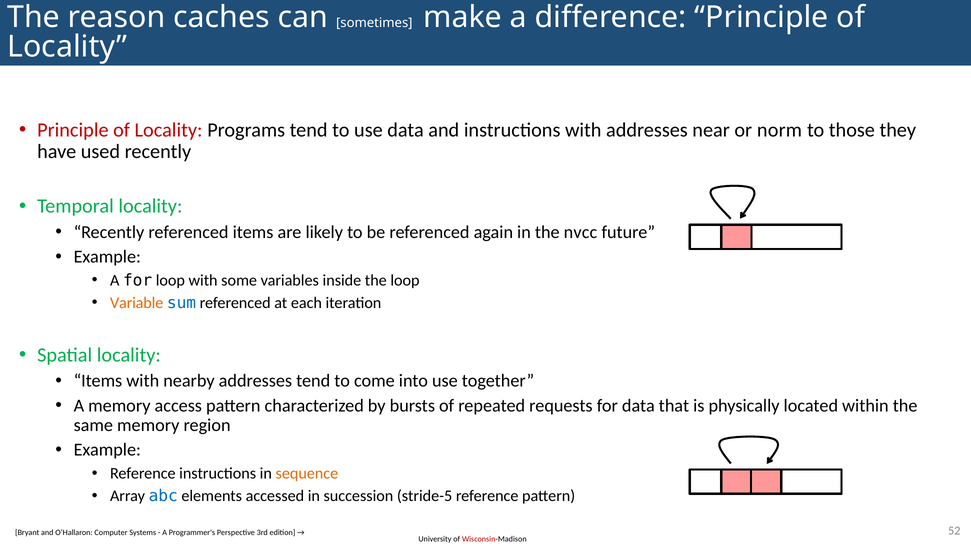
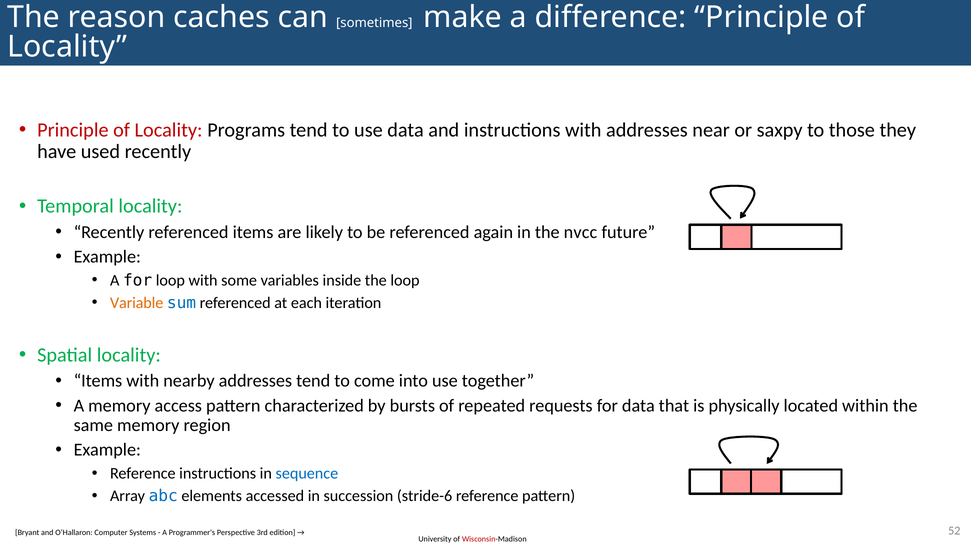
norm: norm -> saxpy (780, 130)
sequence colour: orange -> blue (307, 474)
stride-5: stride-5 -> stride-6 (425, 496)
